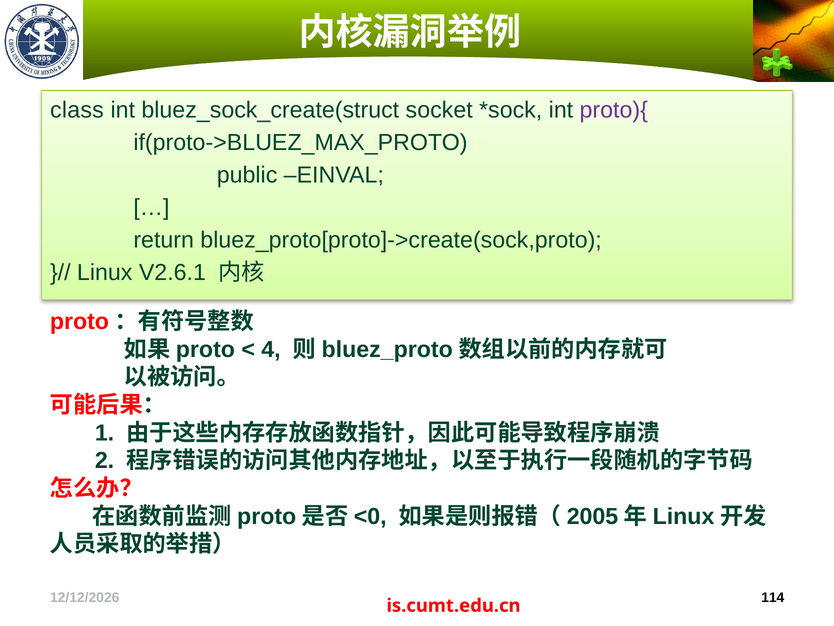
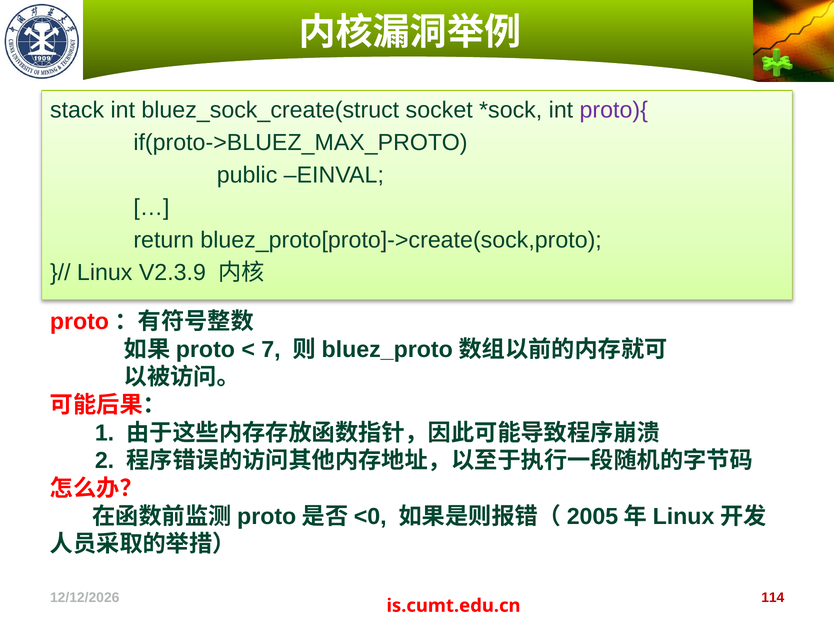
class: class -> stack (77, 110)
V2.6.1: V2.6.1 -> V2.3.9 (172, 272)
4: 4 -> 7 (271, 349)
114 colour: black -> red (773, 597)
